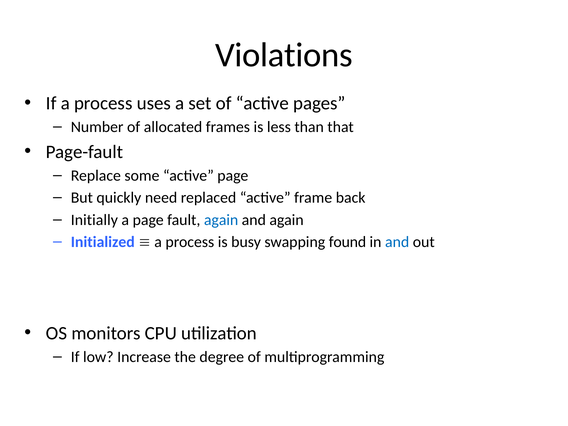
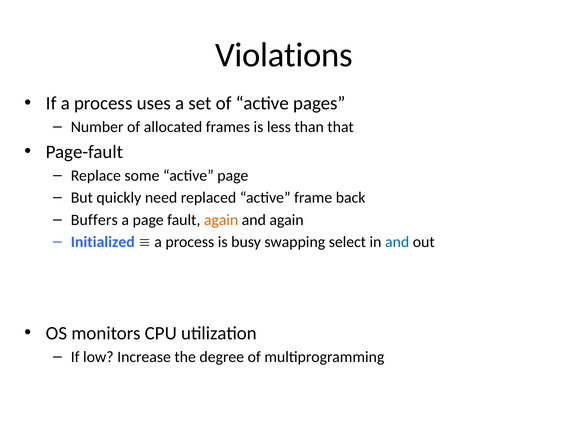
Initially: Initially -> Buffers (94, 220)
again colour: blue -> orange (221, 220)
found: found -> select (347, 242)
